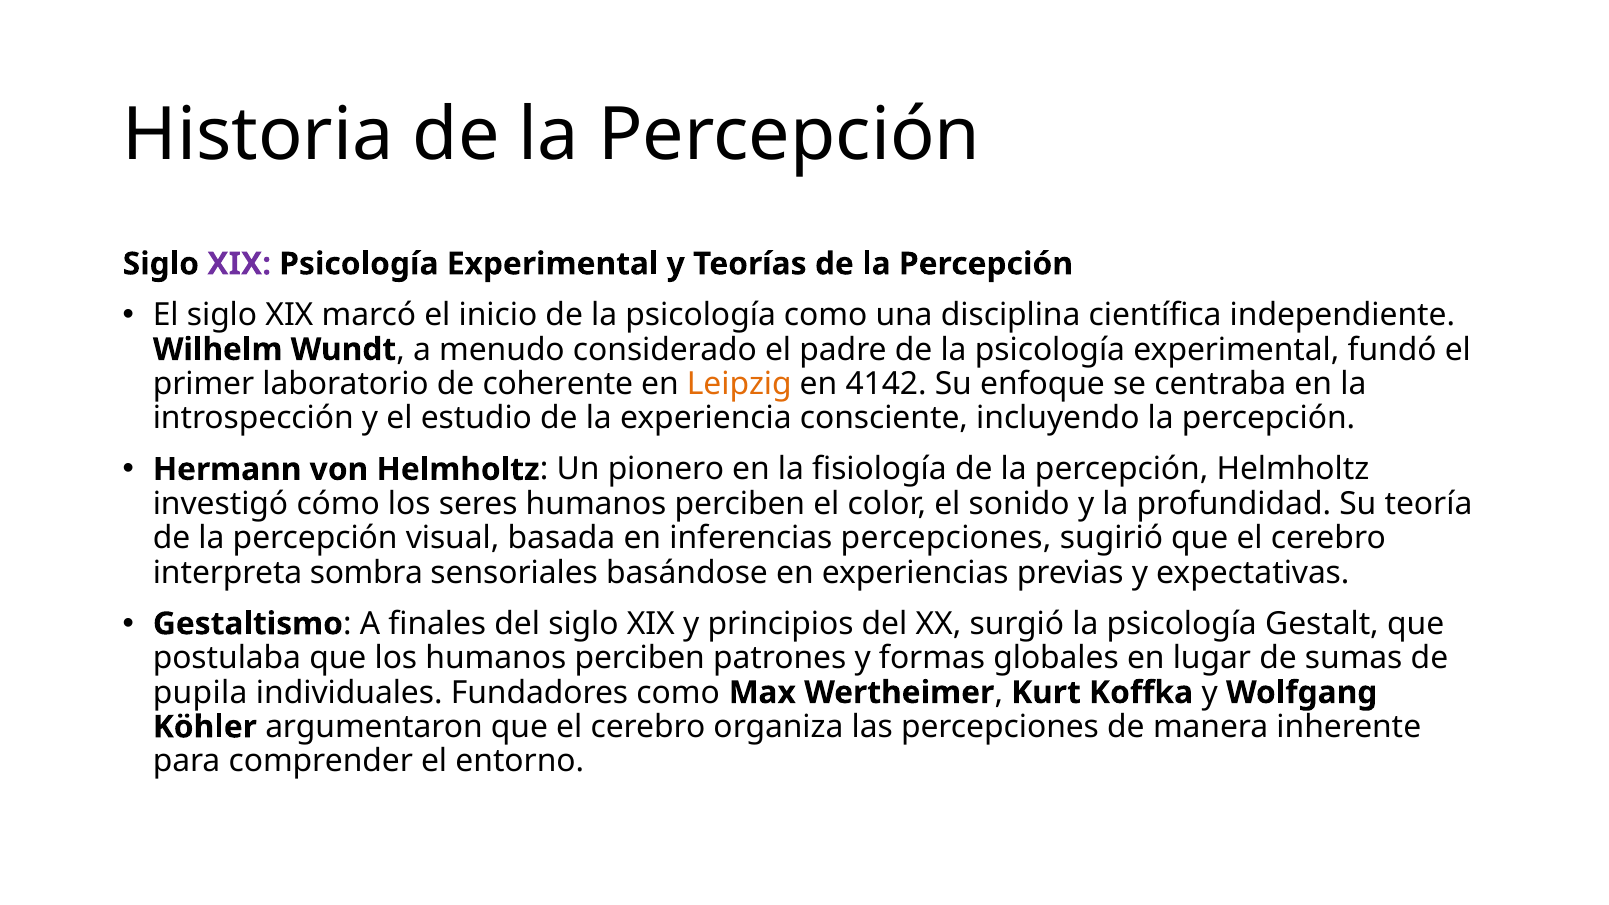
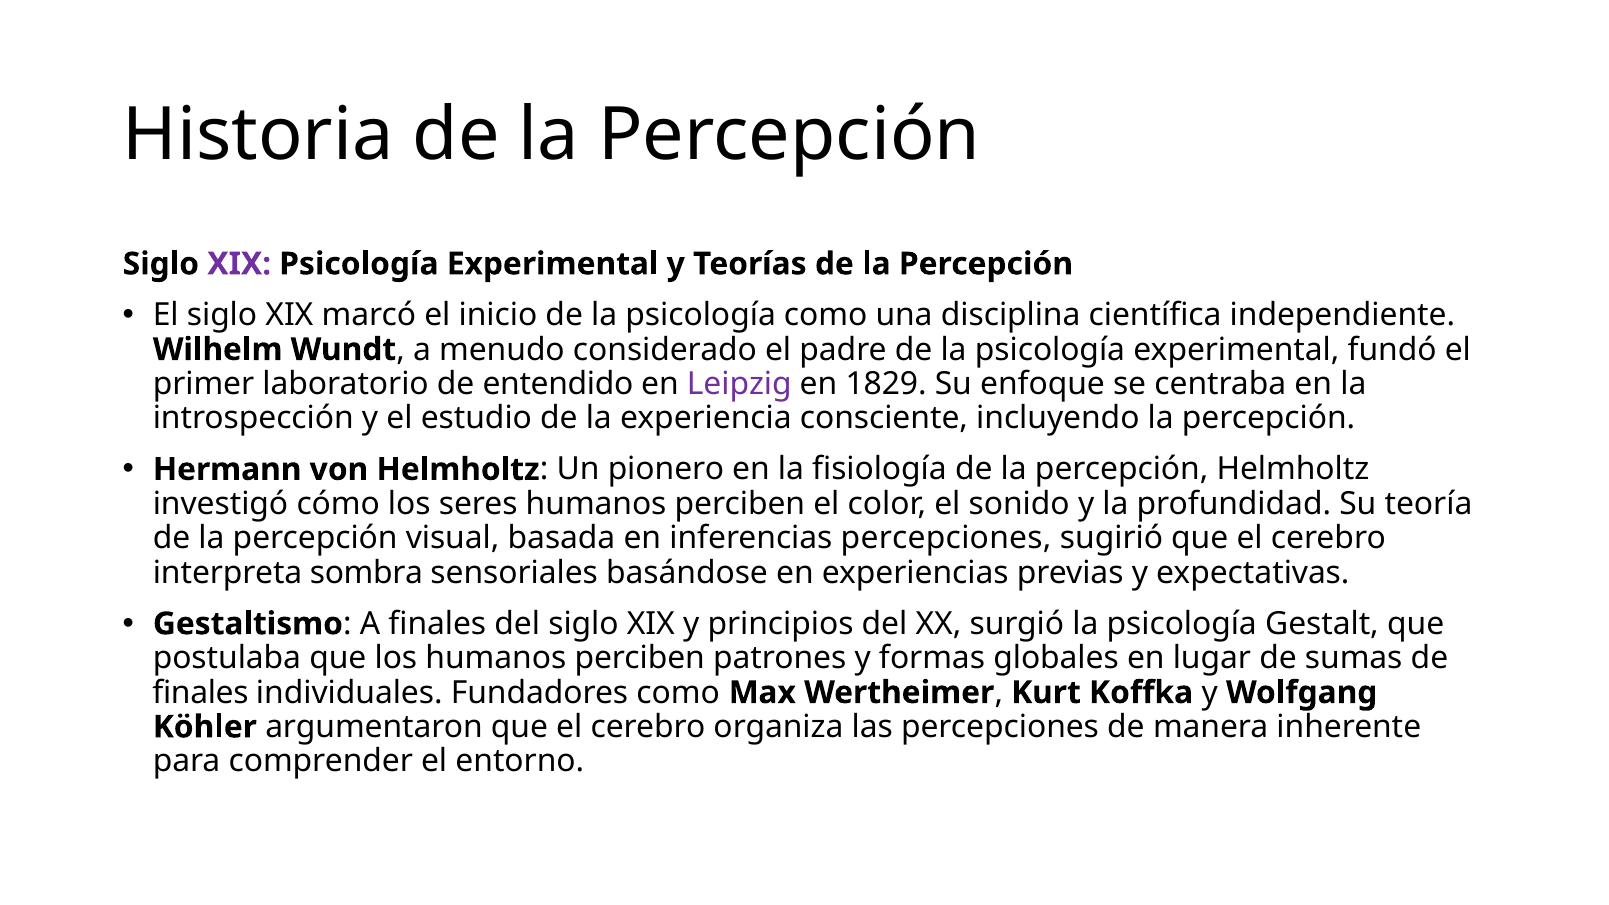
coherente: coherente -> entendido (558, 384)
Leipzig colour: orange -> purple (739, 384)
4142: 4142 -> 1829 (886, 384)
pupila: pupila -> finales (201, 693)
